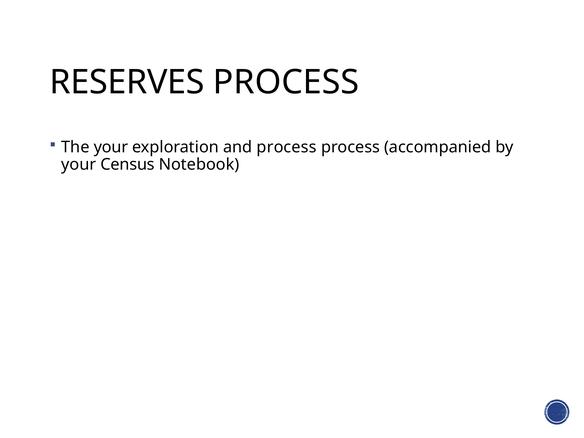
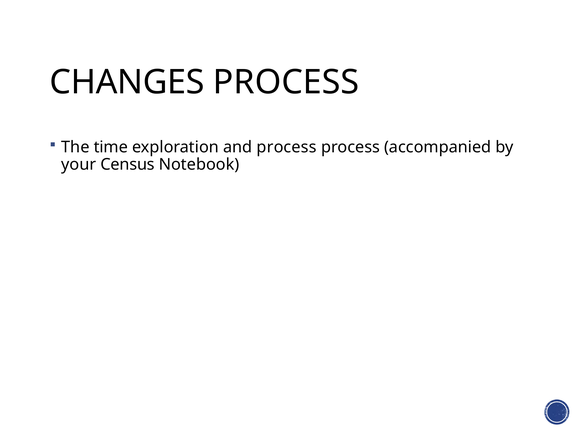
RESERVES: RESERVES -> CHANGES (127, 82)
The your: your -> time (111, 147)
